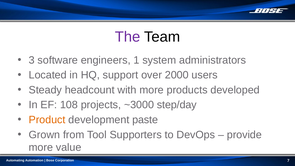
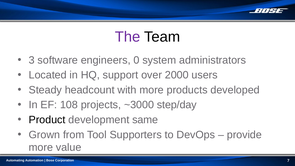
1: 1 -> 0 (137, 60)
Product colour: orange -> black (47, 120)
paste: paste -> same (145, 120)
